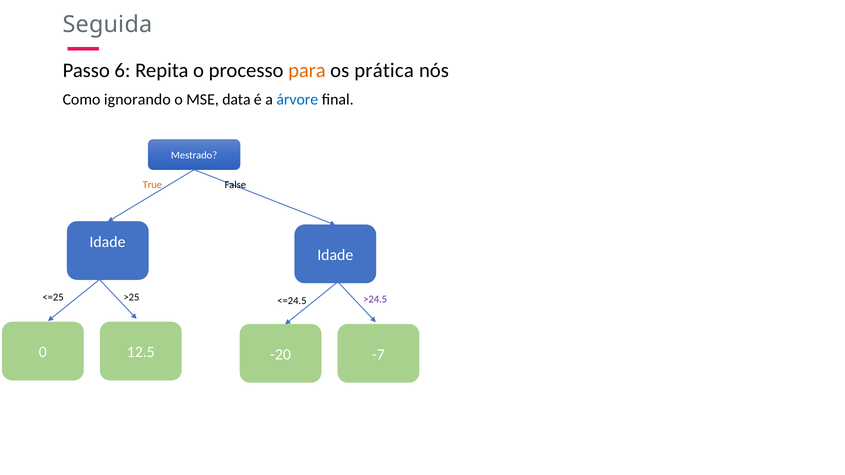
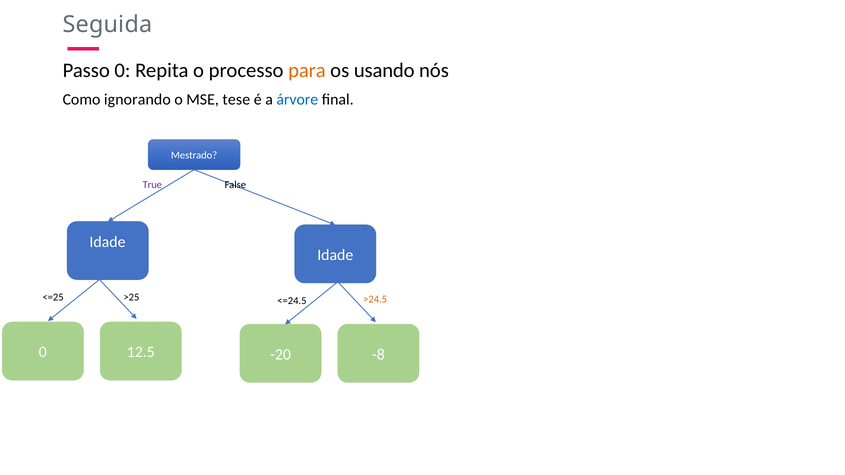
Passo 6: 6 -> 0 (122, 71)
prática: prática -> usando (384, 71)
data: data -> tese (236, 99)
True colour: orange -> purple (152, 185)
>24.5 colour: purple -> orange (375, 300)
-7: -7 -> -8 (378, 355)
